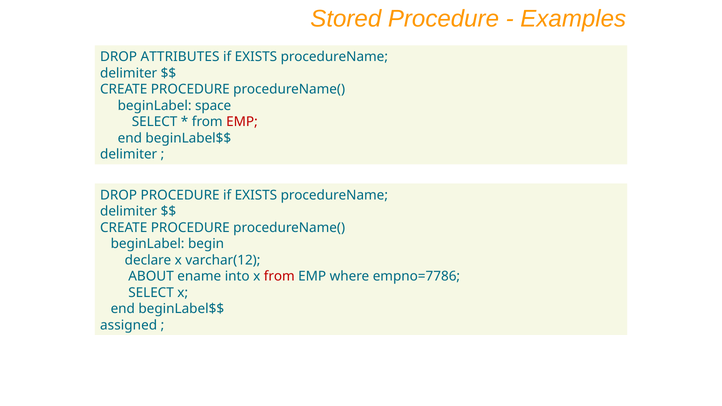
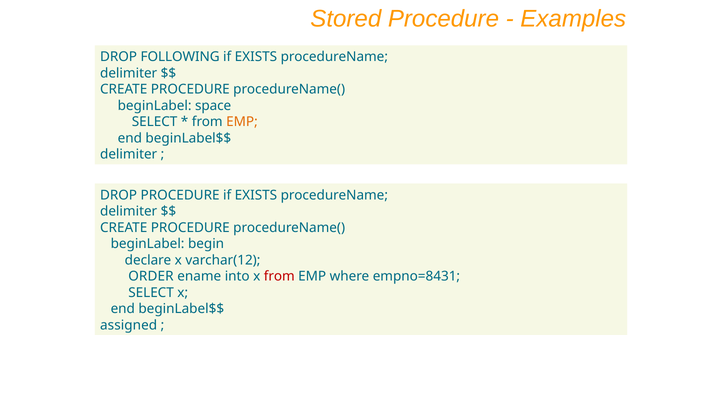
ATTRIBUTES: ATTRIBUTES -> FOLLOWING (180, 57)
EMP colour: red -> orange (242, 122)
ABOUT: ABOUT -> ORDER (151, 276)
empno=7786: empno=7786 -> empno=8431 (416, 276)
